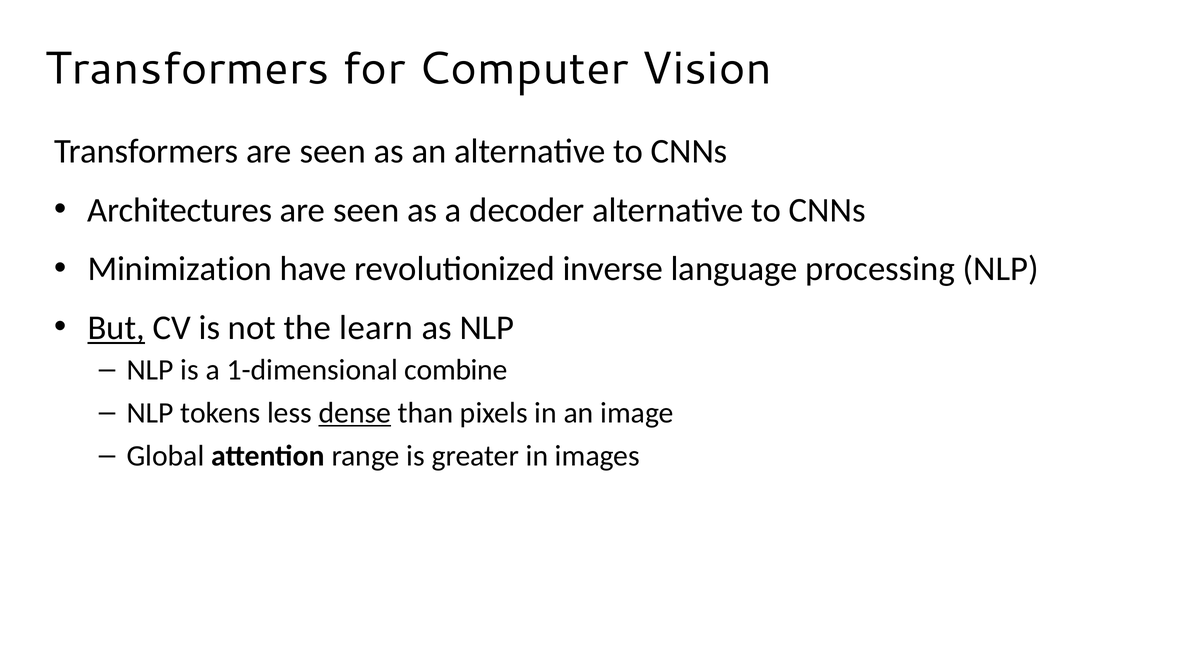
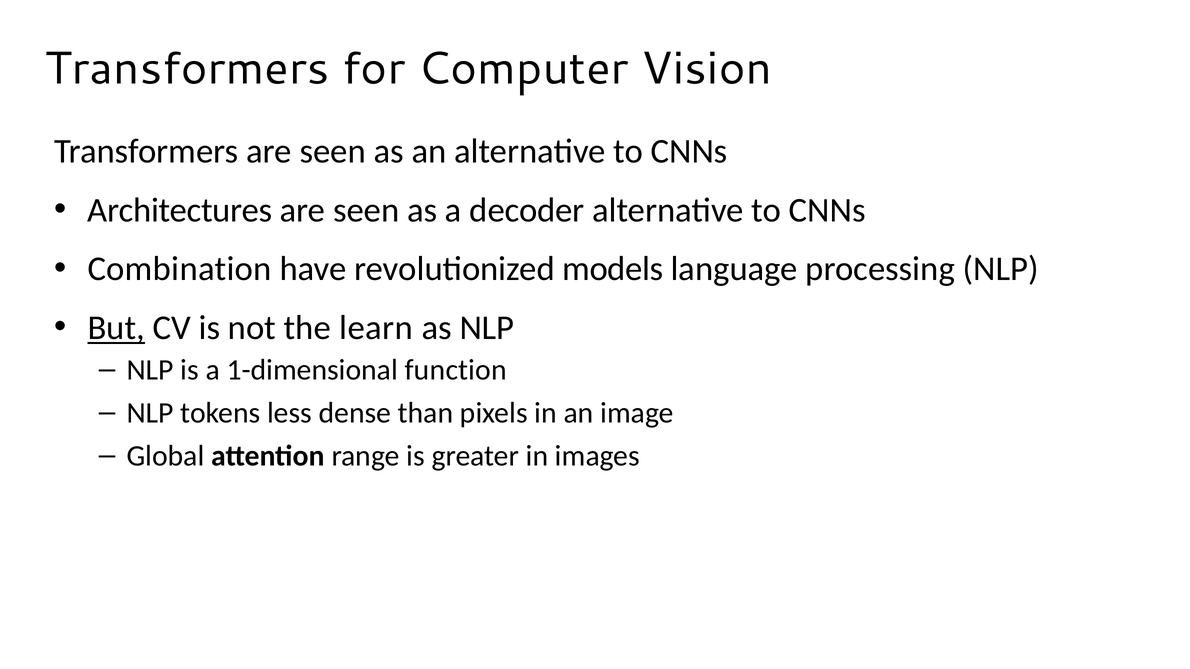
Minimization: Minimization -> Combination (180, 269)
inverse: inverse -> models (613, 269)
combine: combine -> function (456, 370)
dense underline: present -> none (355, 413)
